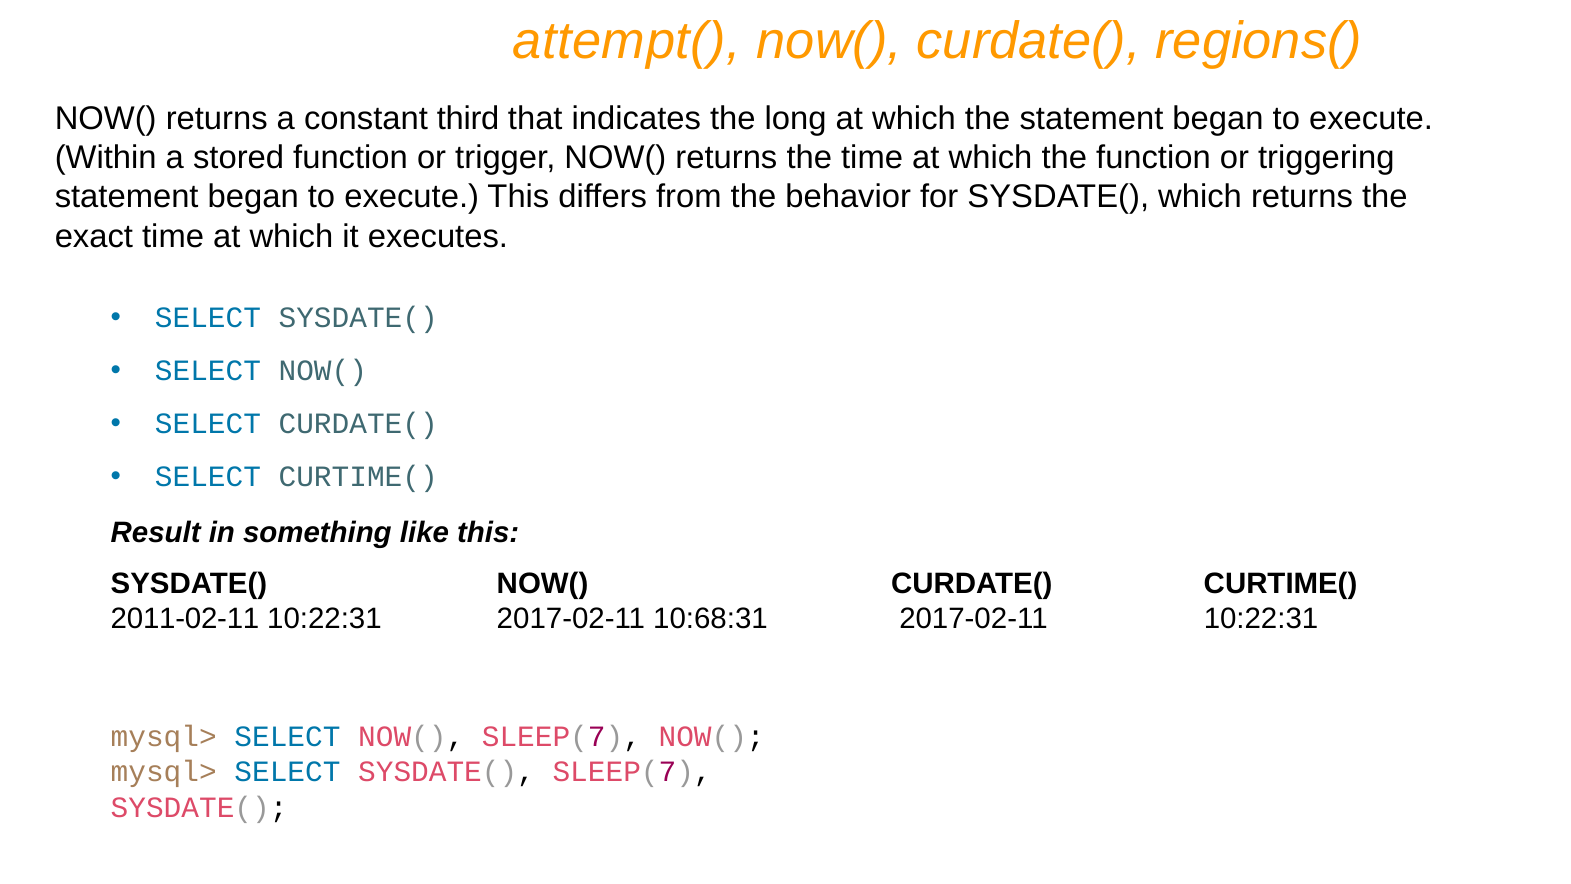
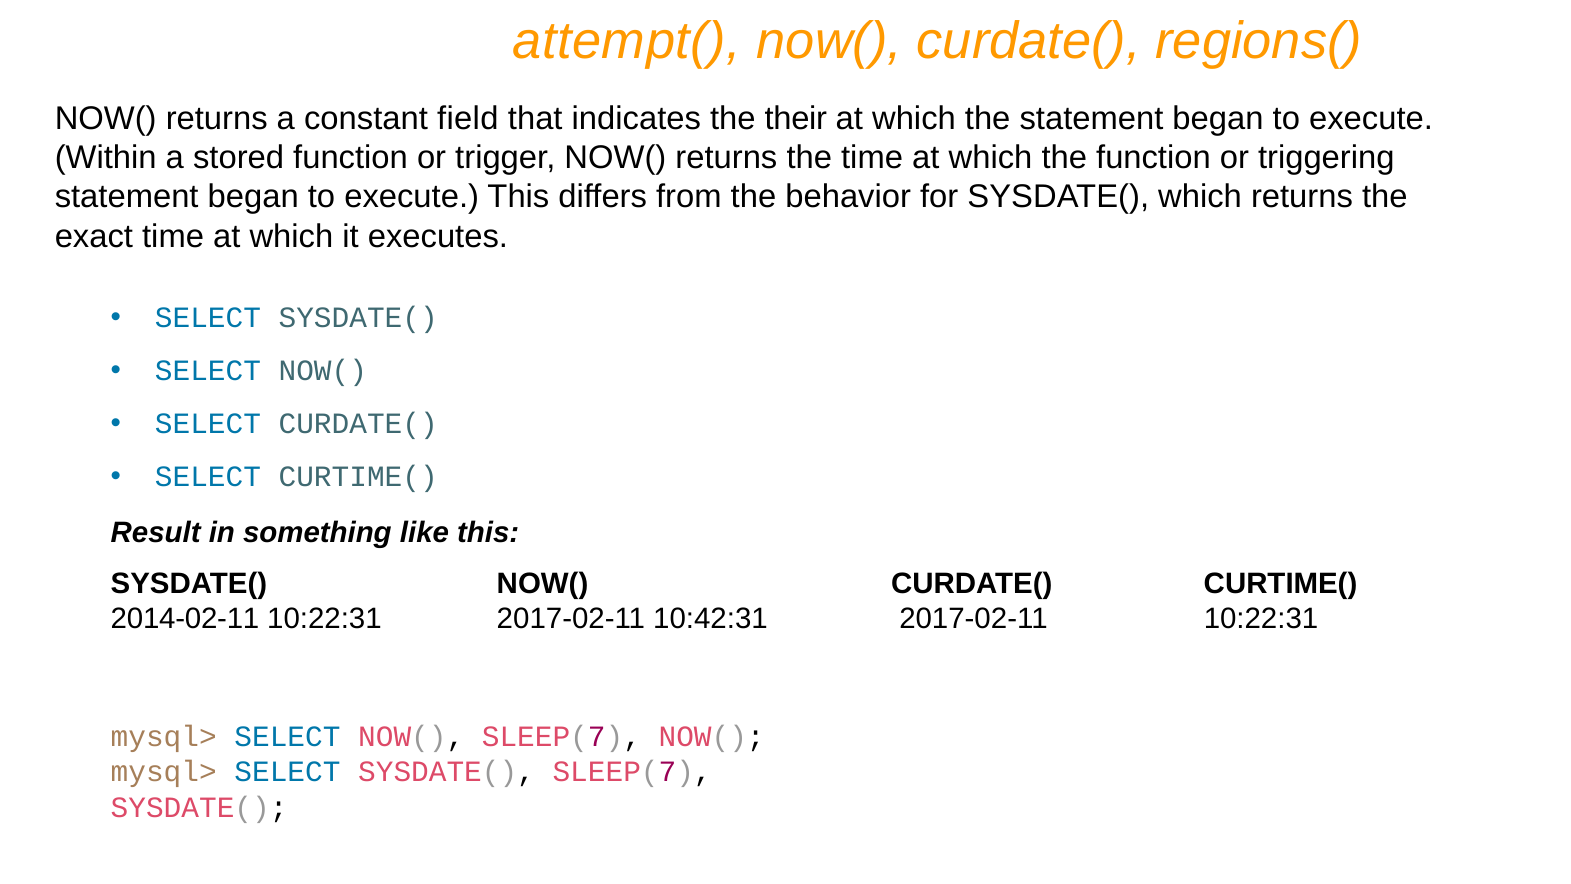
third: third -> field (468, 118)
long: long -> their (796, 118)
2011-02-11: 2011-02-11 -> 2014-02-11 (185, 619)
10:68:31: 10:68:31 -> 10:42:31 (710, 619)
